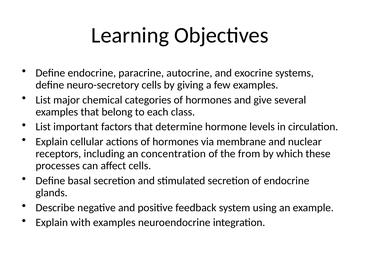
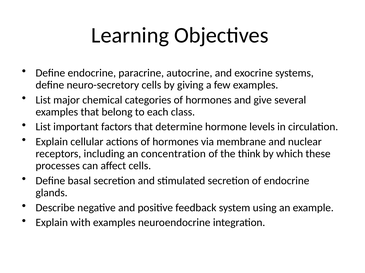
from: from -> think (249, 154)
